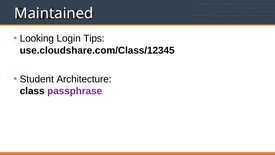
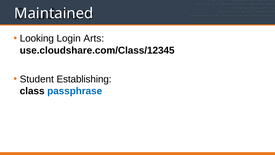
Tips: Tips -> Arts (94, 38)
Architecture: Architecture -> Establishing (84, 79)
passphrase colour: purple -> blue (75, 91)
